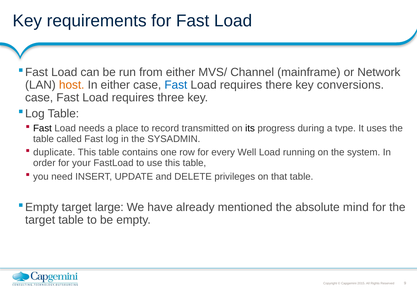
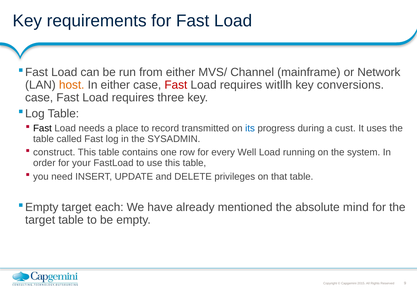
Fast colour: blue -> red (176, 85)
there: there -> witllh (279, 85)
its colour: black -> blue (250, 128)
tvpe: tvpe -> cust (345, 128)
duplicate: duplicate -> construct (54, 152)
large: large -> each (109, 207)
